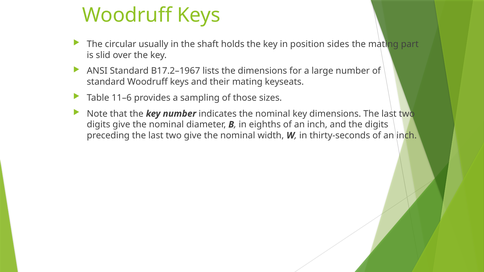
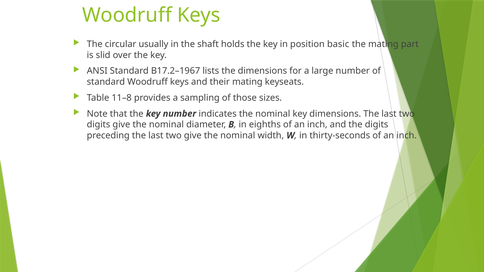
sides: sides -> basic (338, 44)
11–6: 11–6 -> 11–8 (122, 98)
